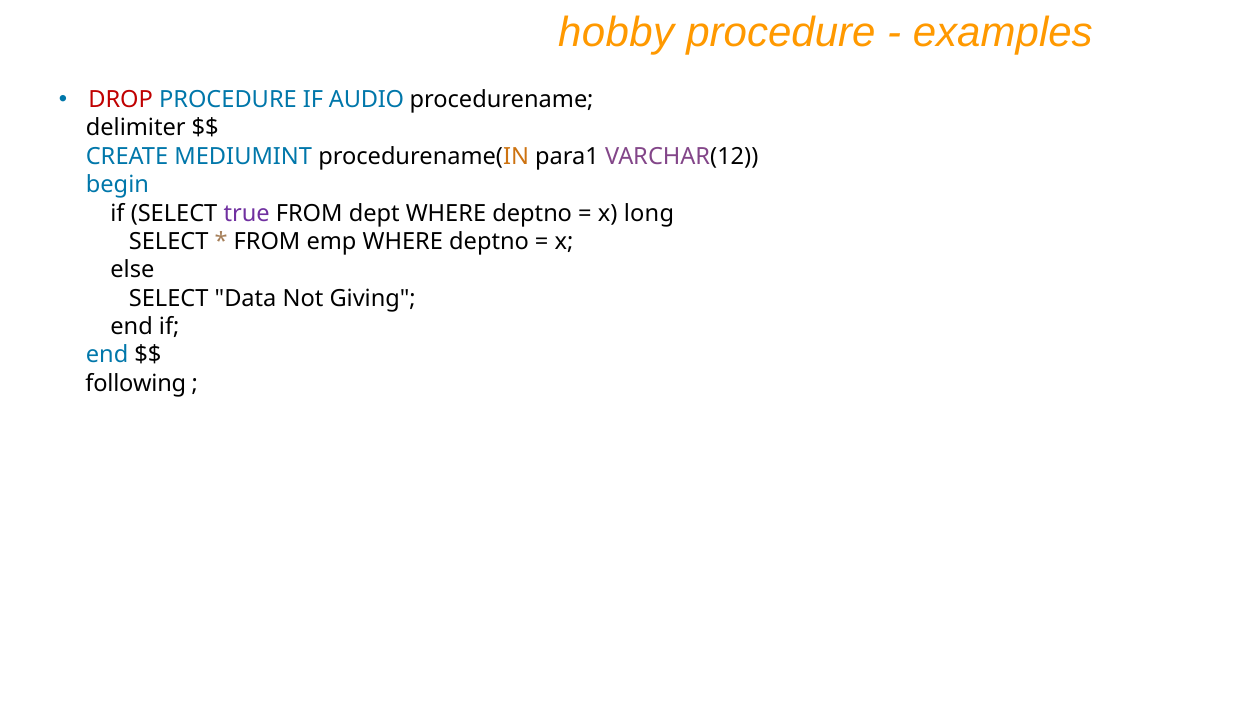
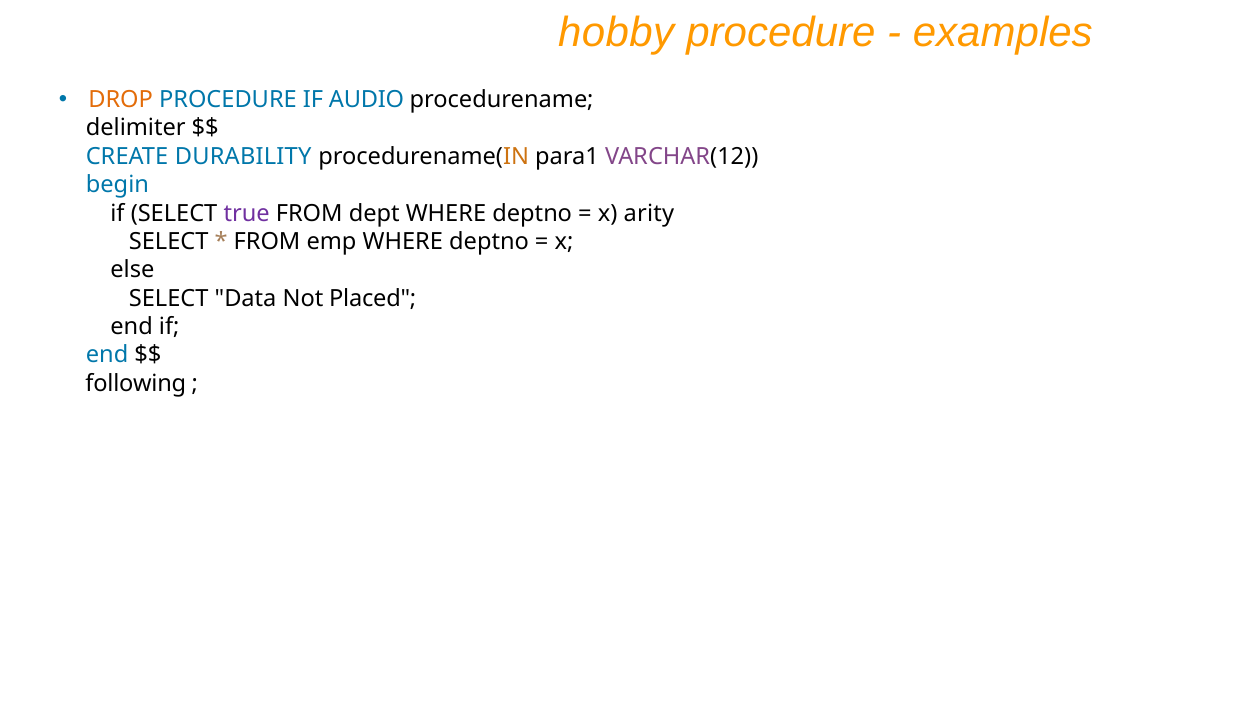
DROP colour: red -> orange (121, 100)
MEDIUMINT: MEDIUMINT -> DURABILITY (243, 156)
long: long -> arity (649, 213)
Giving: Giving -> Placed (373, 298)
